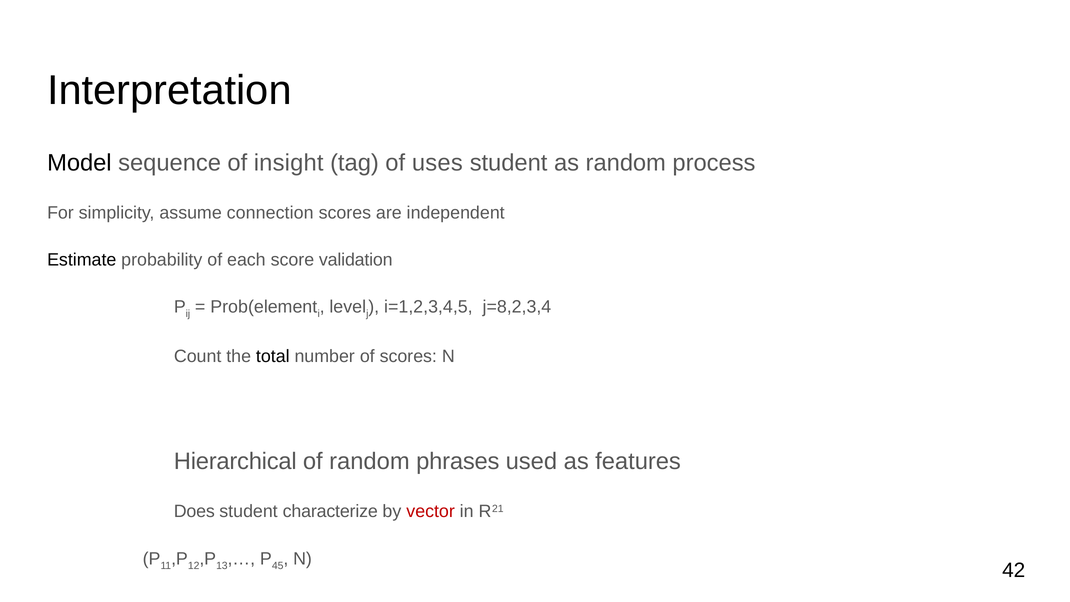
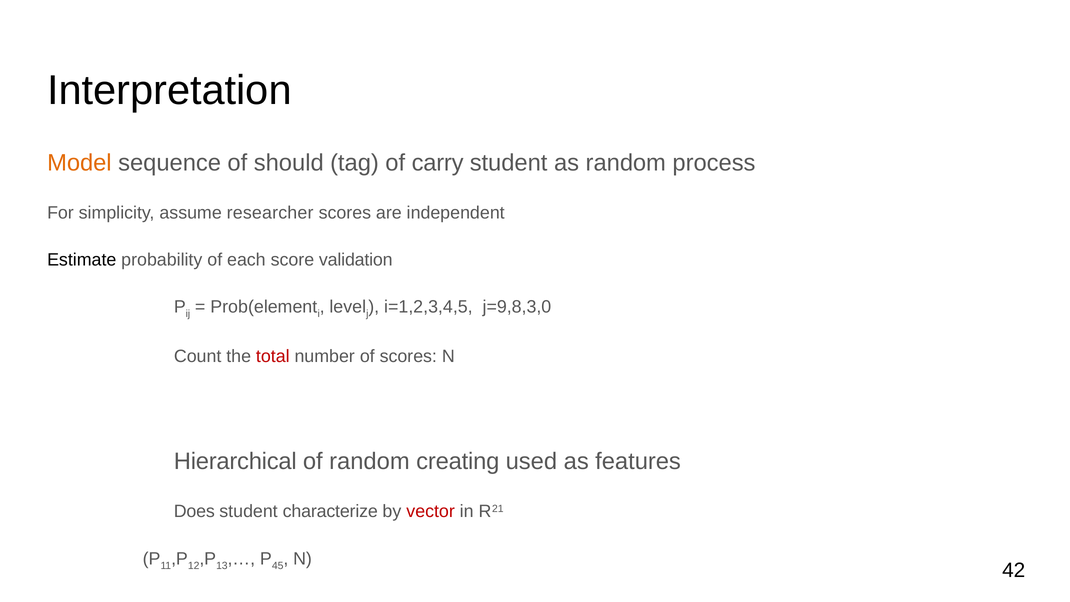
Model colour: black -> orange (79, 163)
insight: insight -> should (289, 163)
uses: uses -> carry (438, 163)
connection: connection -> researcher (270, 213)
j=8,2,3,4: j=8,2,3,4 -> j=9,8,3,0 (517, 307)
total colour: black -> red (273, 356)
phrases: phrases -> creating (458, 461)
